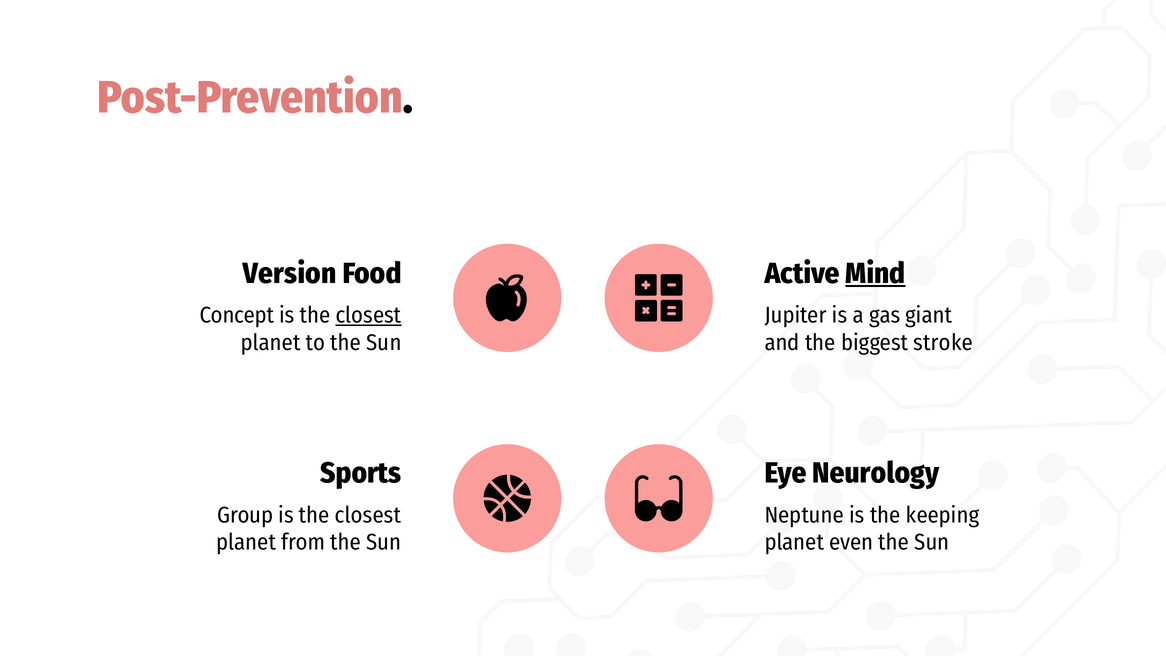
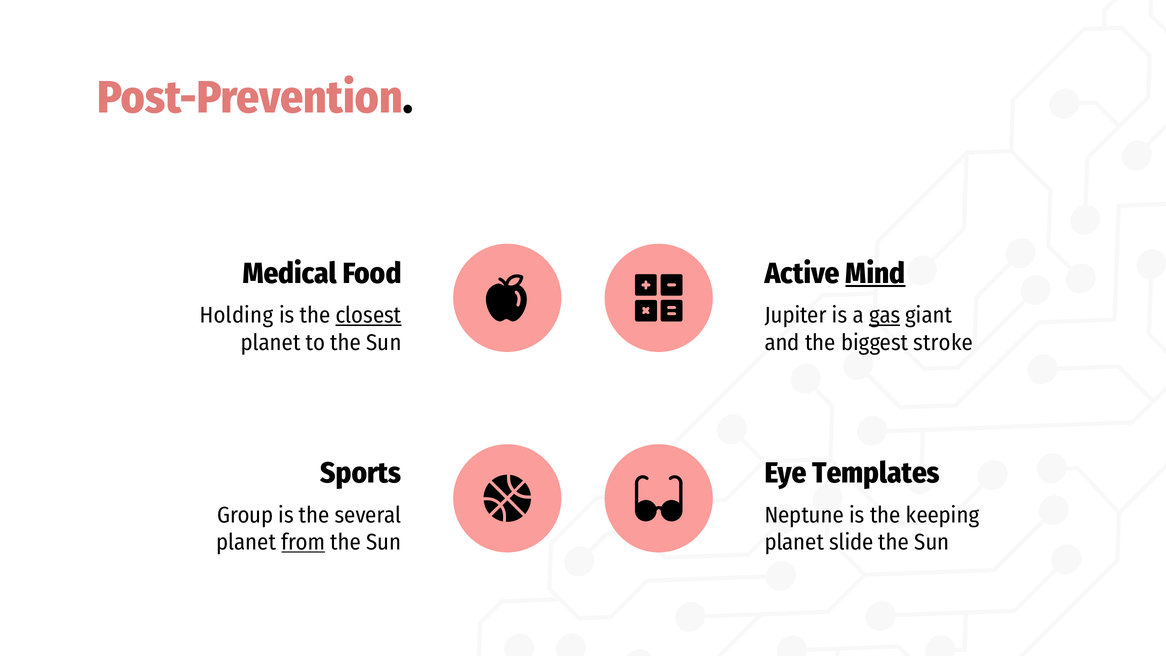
Version: Version -> Medical (290, 273)
Concept: Concept -> Holding (237, 315)
gas underline: none -> present (885, 315)
Neurology: Neurology -> Templates (876, 473)
closest: closest -> several (368, 515)
from underline: none -> present (303, 542)
even: even -> slide (851, 542)
